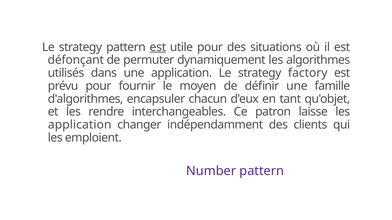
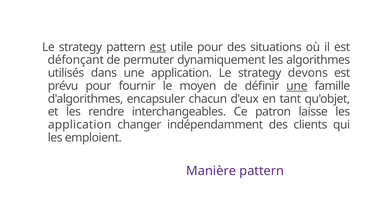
factory: factory -> devons (308, 73)
une underline: none -> present (297, 86)
Number: Number -> Manière (211, 171)
